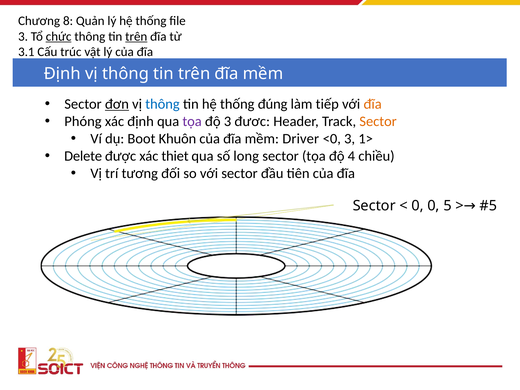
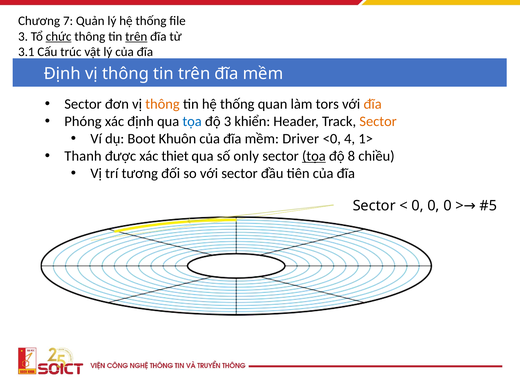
8: 8 -> 7 (68, 21)
đơn underline: present -> none (117, 104)
thông colour: blue -> orange (162, 104)
đúng: đúng -> quan (273, 104)
tiếp: tiếp -> tors (327, 104)
tọa colour: purple -> blue (192, 121)
đươc: đươc -> khiển (252, 121)
<0 3: 3 -> 4 (350, 139)
Delete: Delete -> Thanh (83, 156)
long: long -> only (246, 156)
tọa underline: none -> present (314, 156)
4: 4 -> 8 (351, 156)
5: 5 -> 0 (447, 206)
